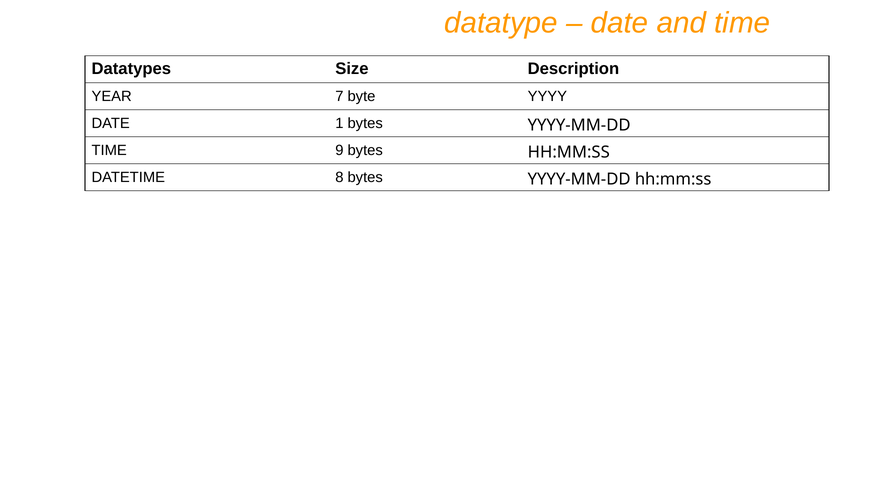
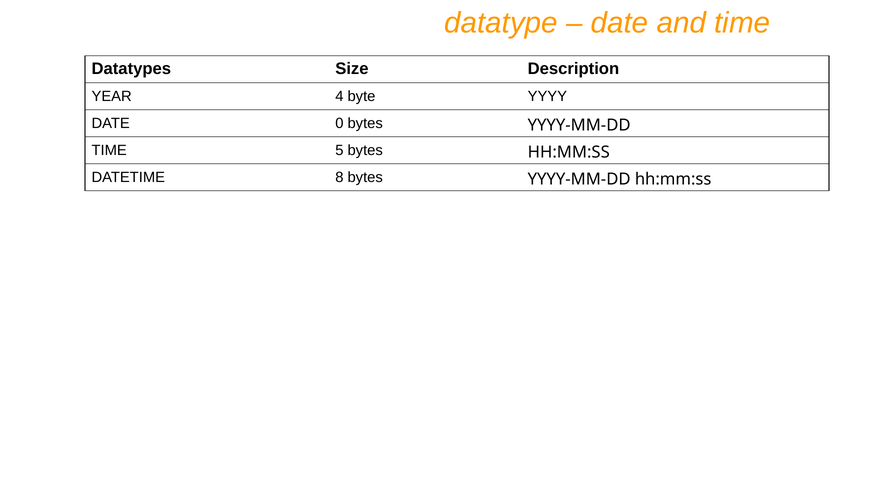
7: 7 -> 4 (339, 96)
1: 1 -> 0 (339, 123)
9: 9 -> 5 (339, 150)
